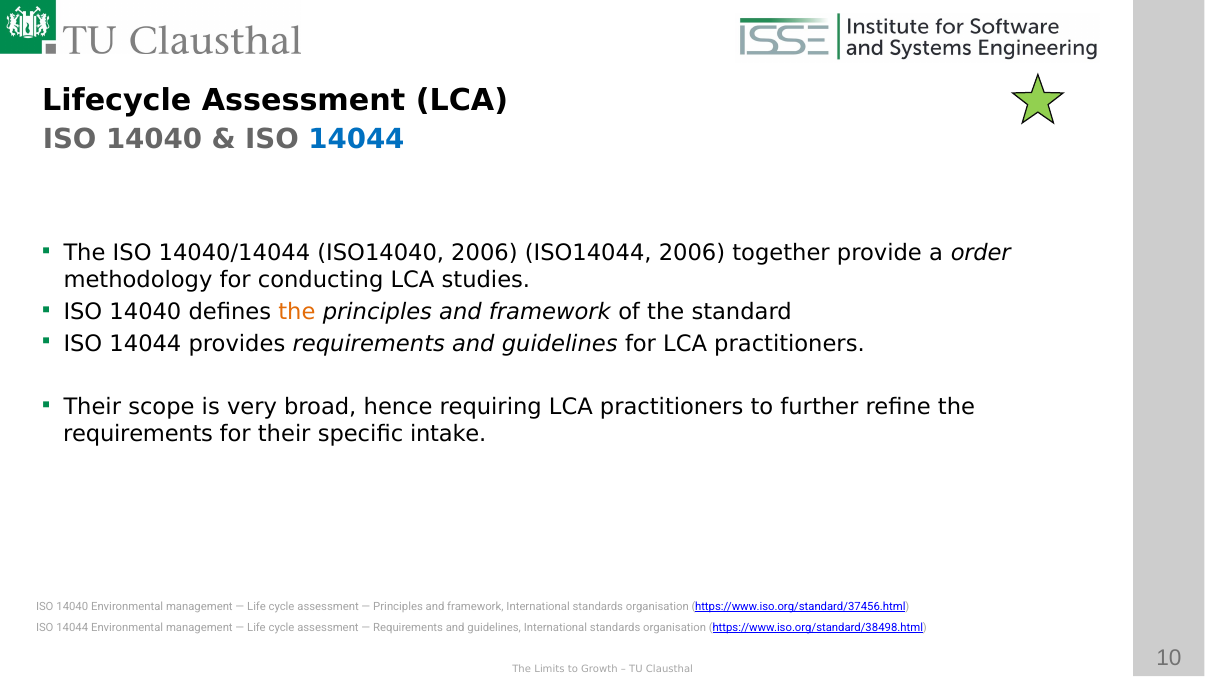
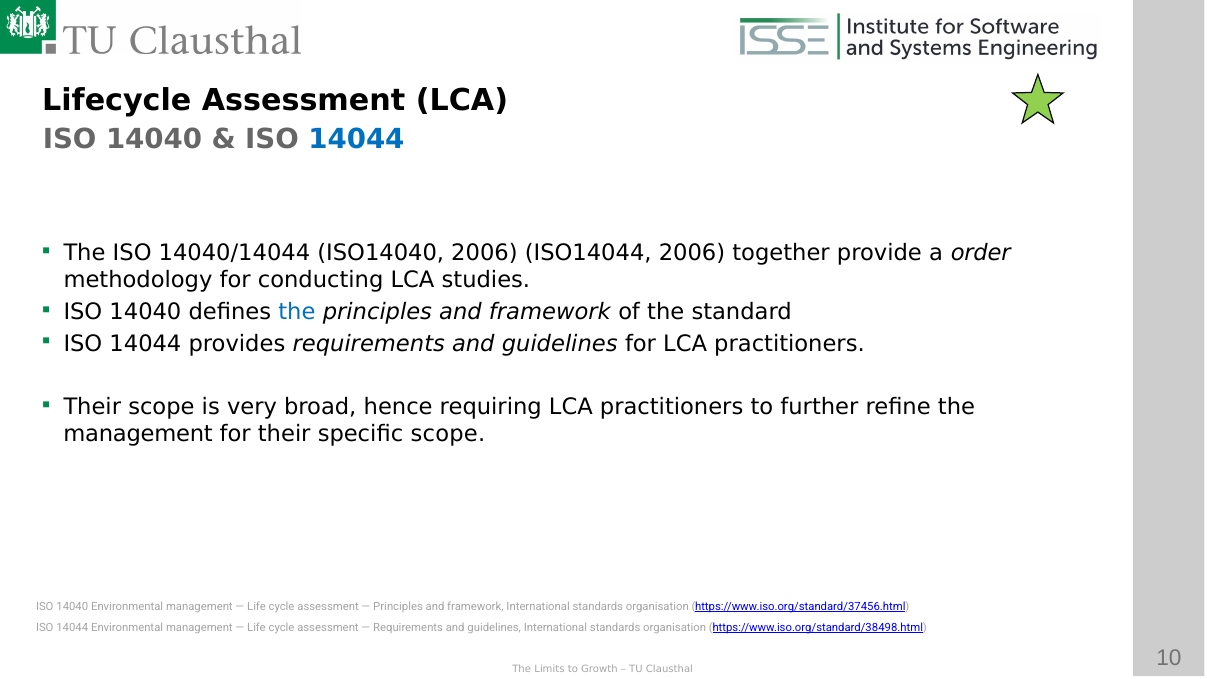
the colour: orange -> blue (297, 312)
requirements: requirements -> management (138, 434)
specific intake: intake -> scope (448, 434)
